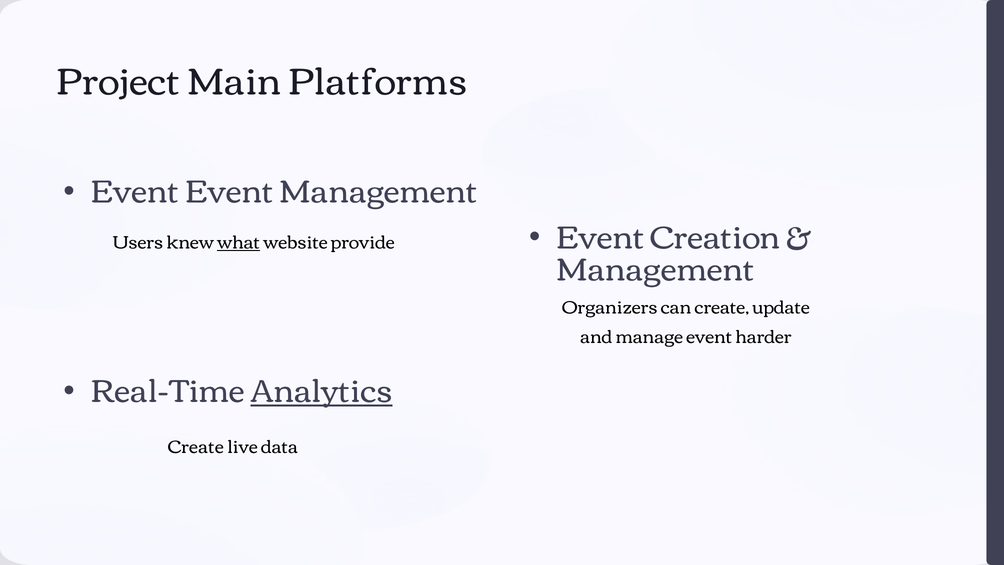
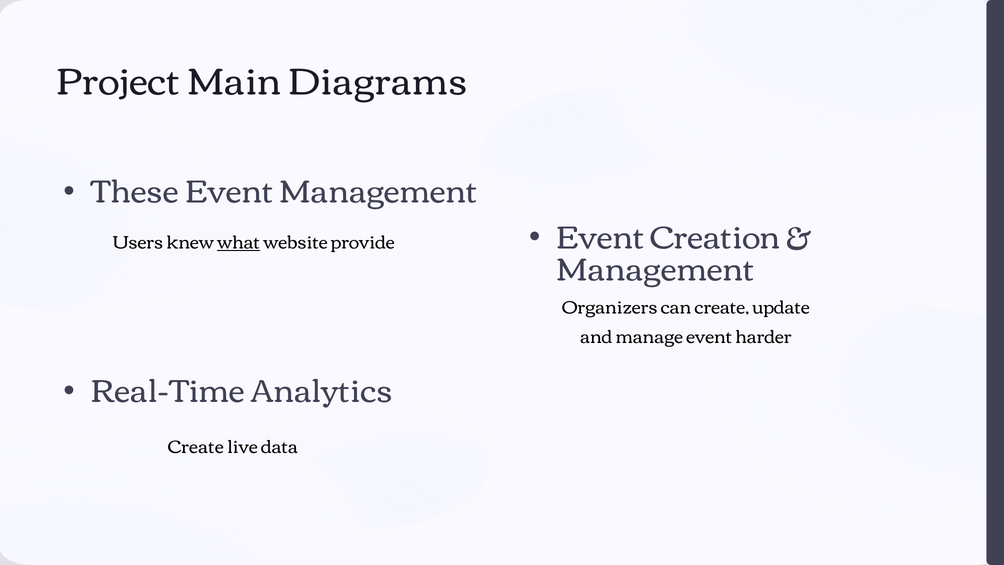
Platforms: Platforms -> Diagrams (378, 82)
Event: Event -> These (135, 192)
Analytics underline: present -> none (322, 392)
